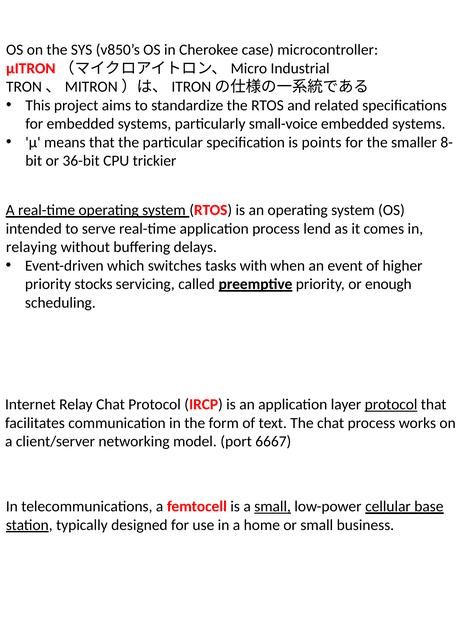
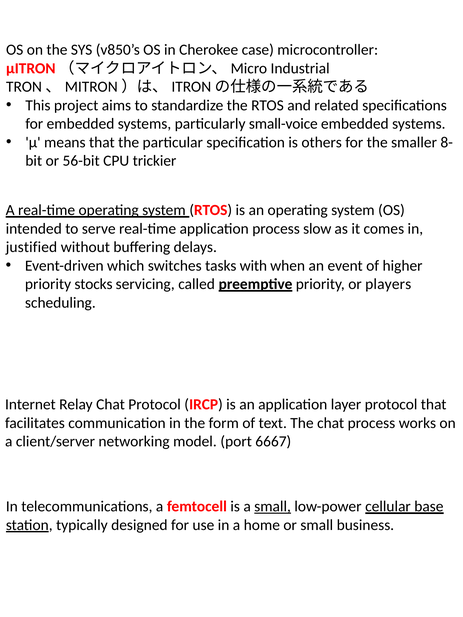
points: points -> others (322, 142)
36-bit: 36-bit -> 56-bit (81, 161)
lend: lend -> slow (317, 229)
relaying: relaying -> justified (31, 247)
enough: enough -> players (388, 284)
protocol underline: present -> none (391, 405)
